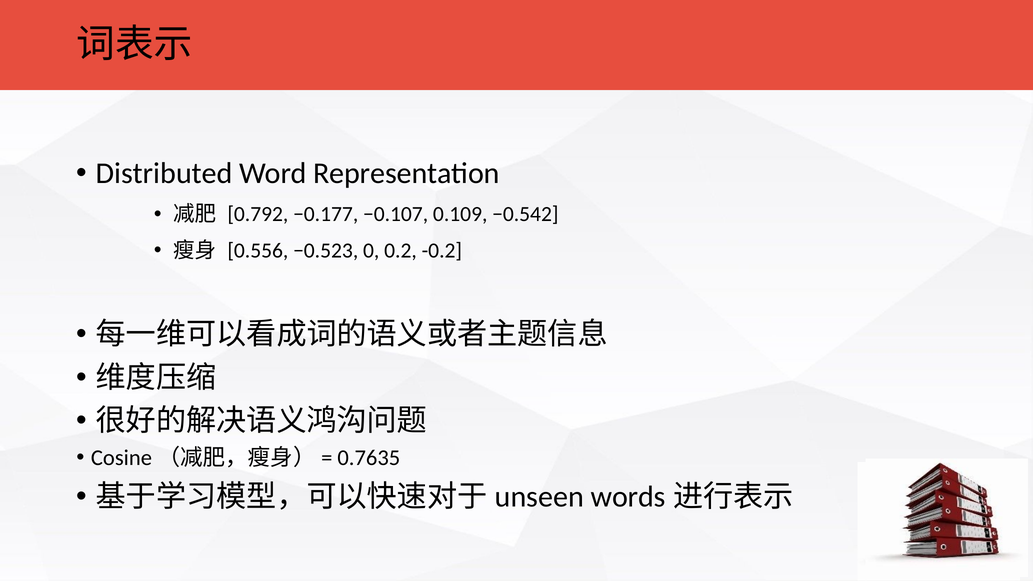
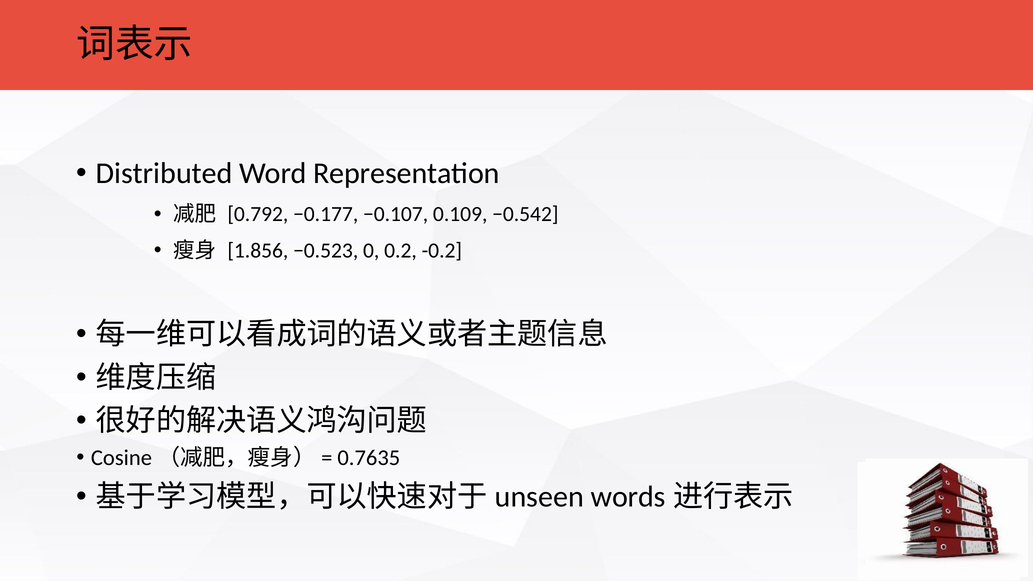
0.556: 0.556 -> 1.856 (258, 250)
